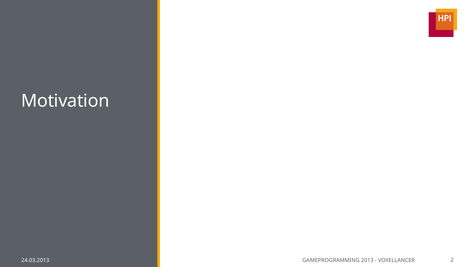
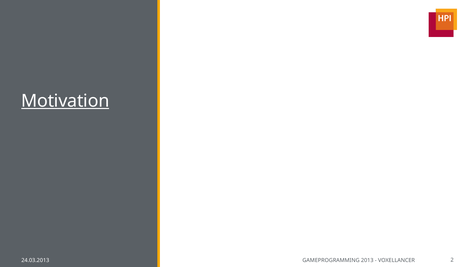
Motivation underline: none -> present (65, 101)
